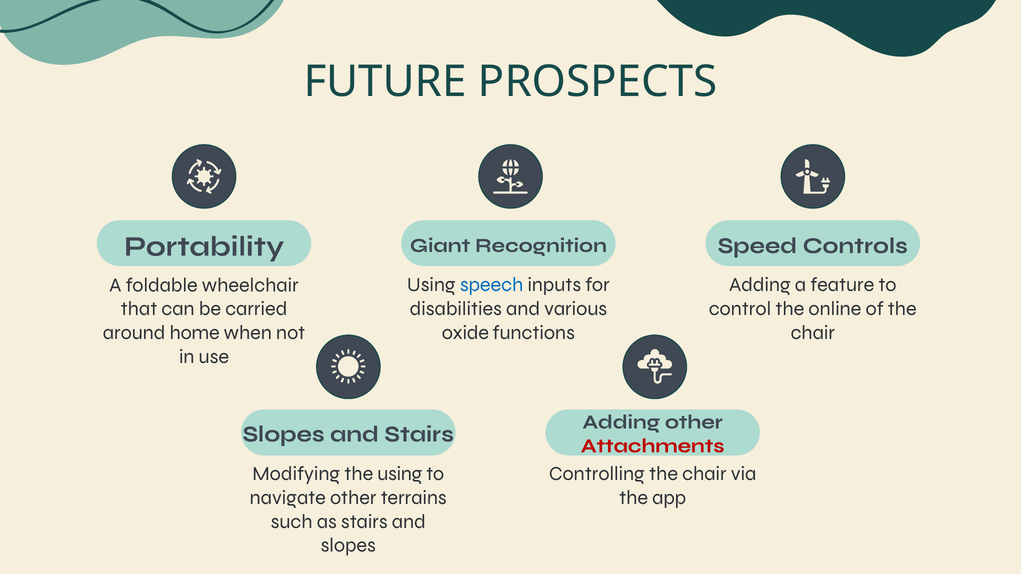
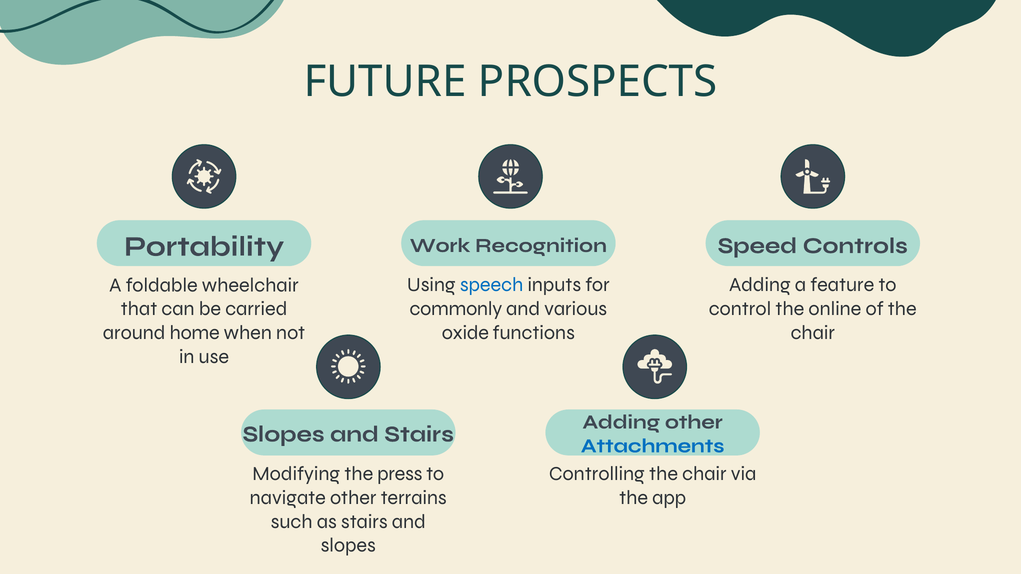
Giant: Giant -> Work (440, 246)
disabilities: disabilities -> commonly (456, 309)
Attachments colour: red -> blue (653, 446)
the using: using -> press (400, 474)
